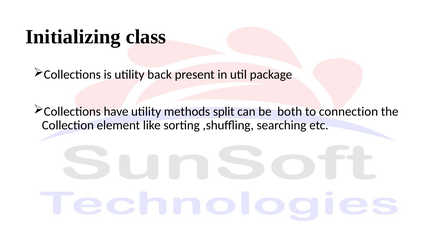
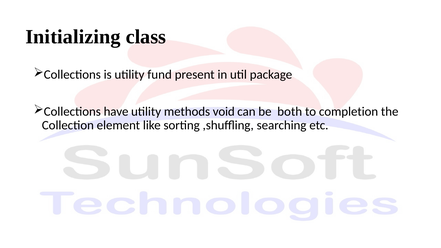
back: back -> fund (160, 75)
split: split -> void (224, 112)
connection: connection -> completion (349, 112)
